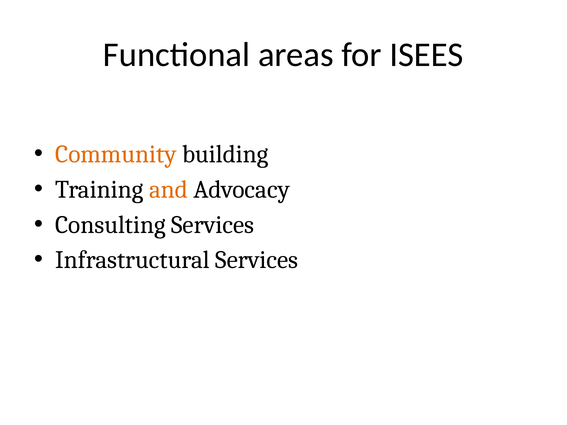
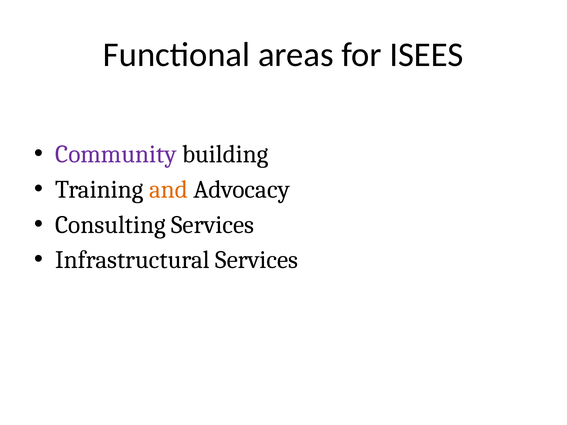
Community colour: orange -> purple (116, 154)
